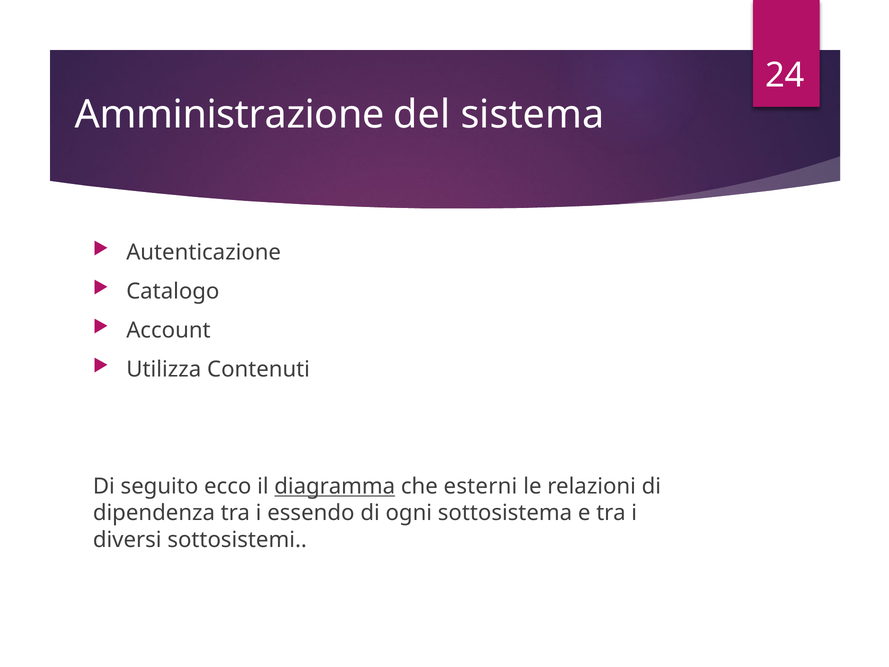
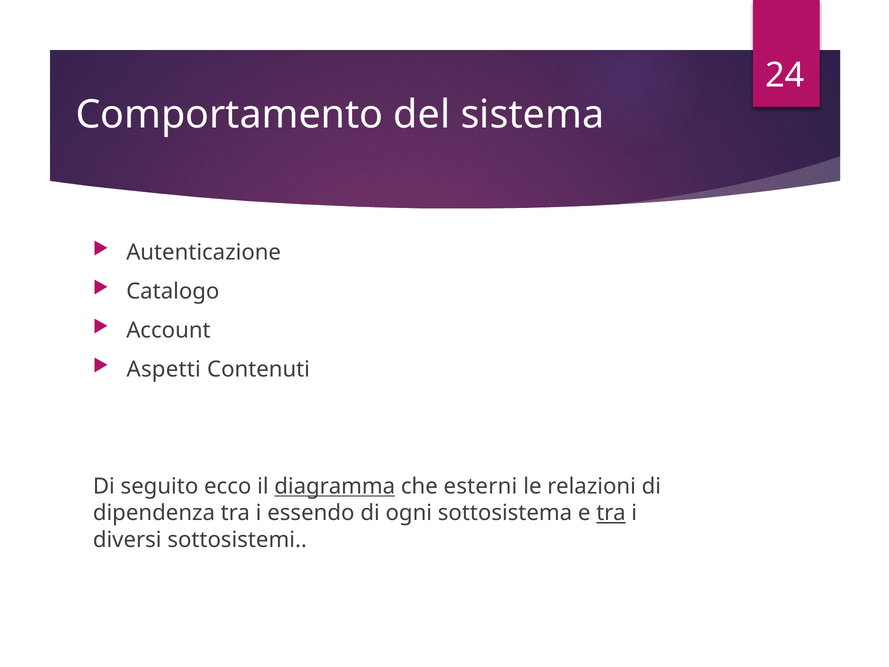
Amministrazione: Amministrazione -> Comportamento (229, 114)
Utilizza: Utilizza -> Aspetti (164, 369)
tra underline: none -> present (611, 513)
